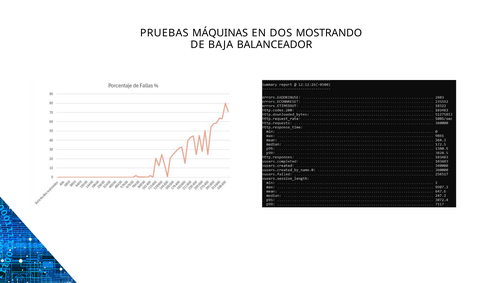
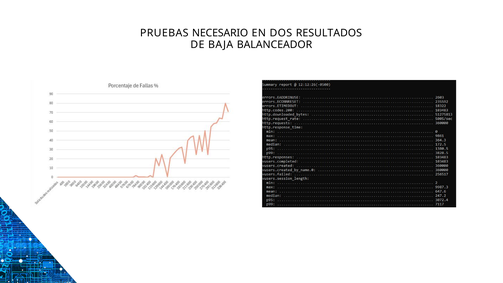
MÁQUINAS: MÁQUINAS -> NECESARIO (220, 33)
MOSTRANDO: MOSTRANDO -> RESULTADOS (329, 33)
